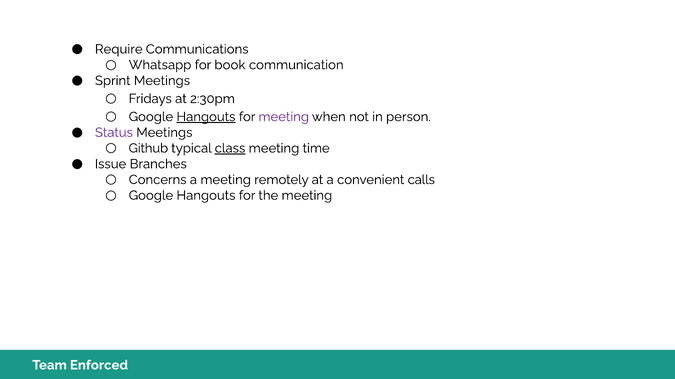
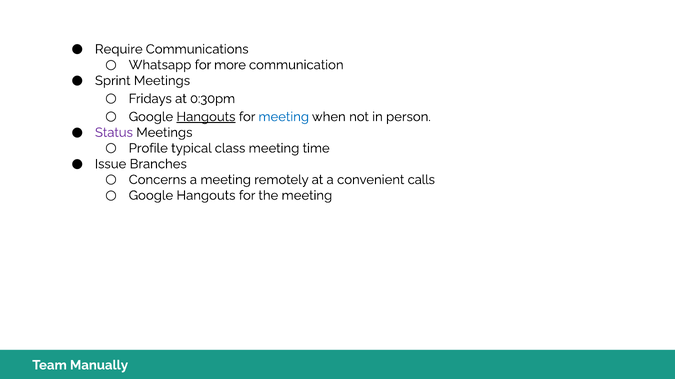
book: book -> more (230, 65)
2:30pm: 2:30pm -> 0:30pm (213, 99)
meeting colour: purple -> blue (284, 117)
Github: Github -> Profile (148, 148)
class underline: present -> none (230, 148)
Enforced: Enforced -> Manually (99, 366)
